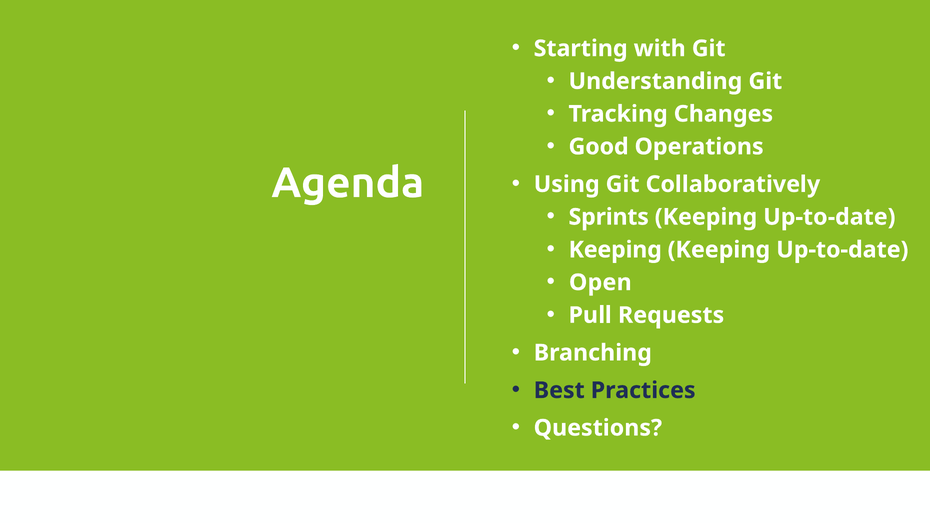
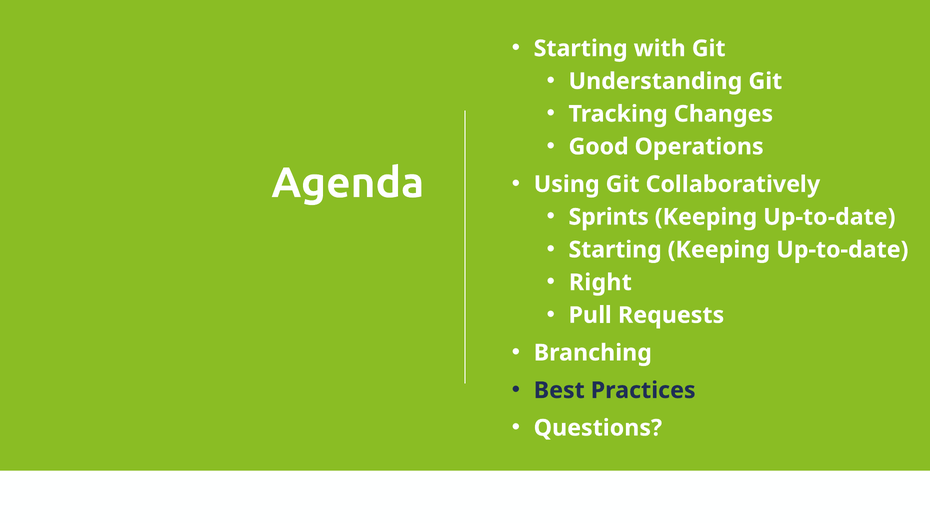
Keeping: Keeping -> Starting (615, 250)
Open: Open -> Right (600, 283)
